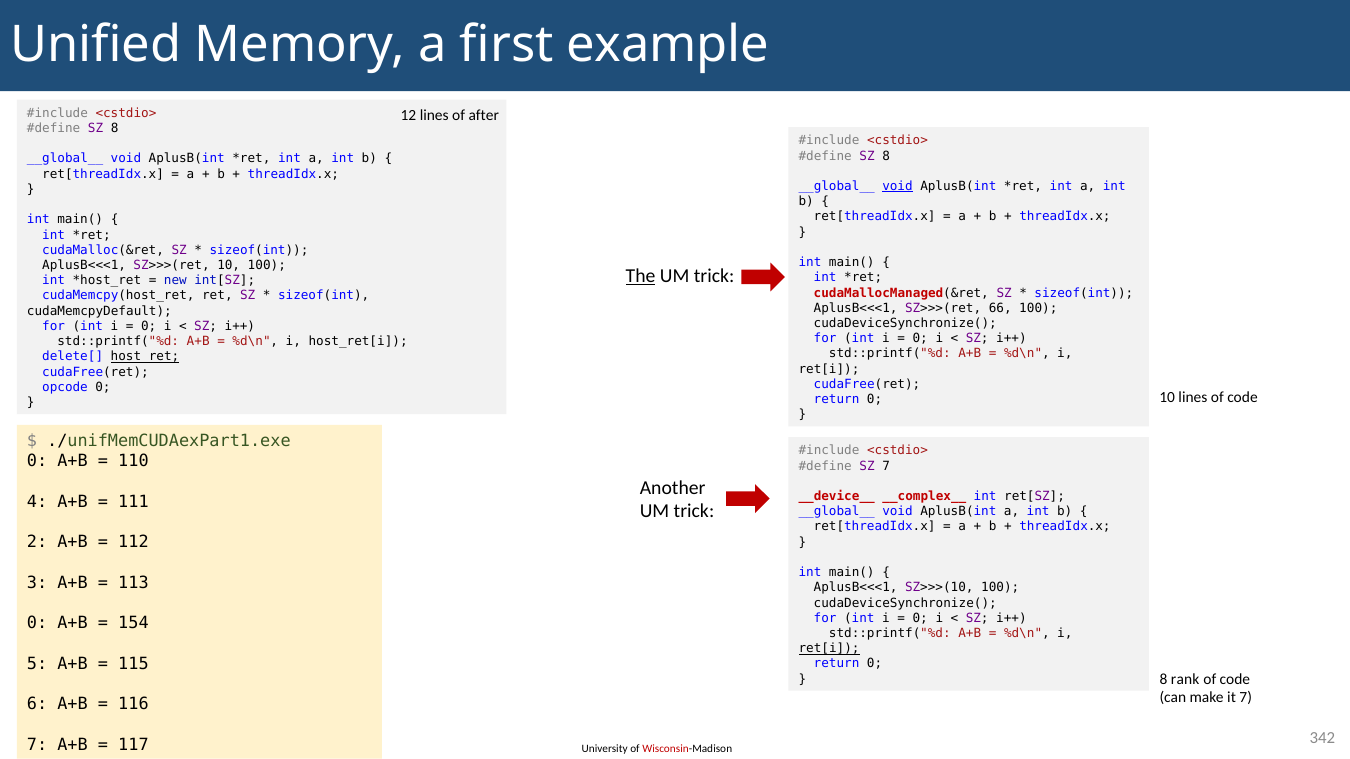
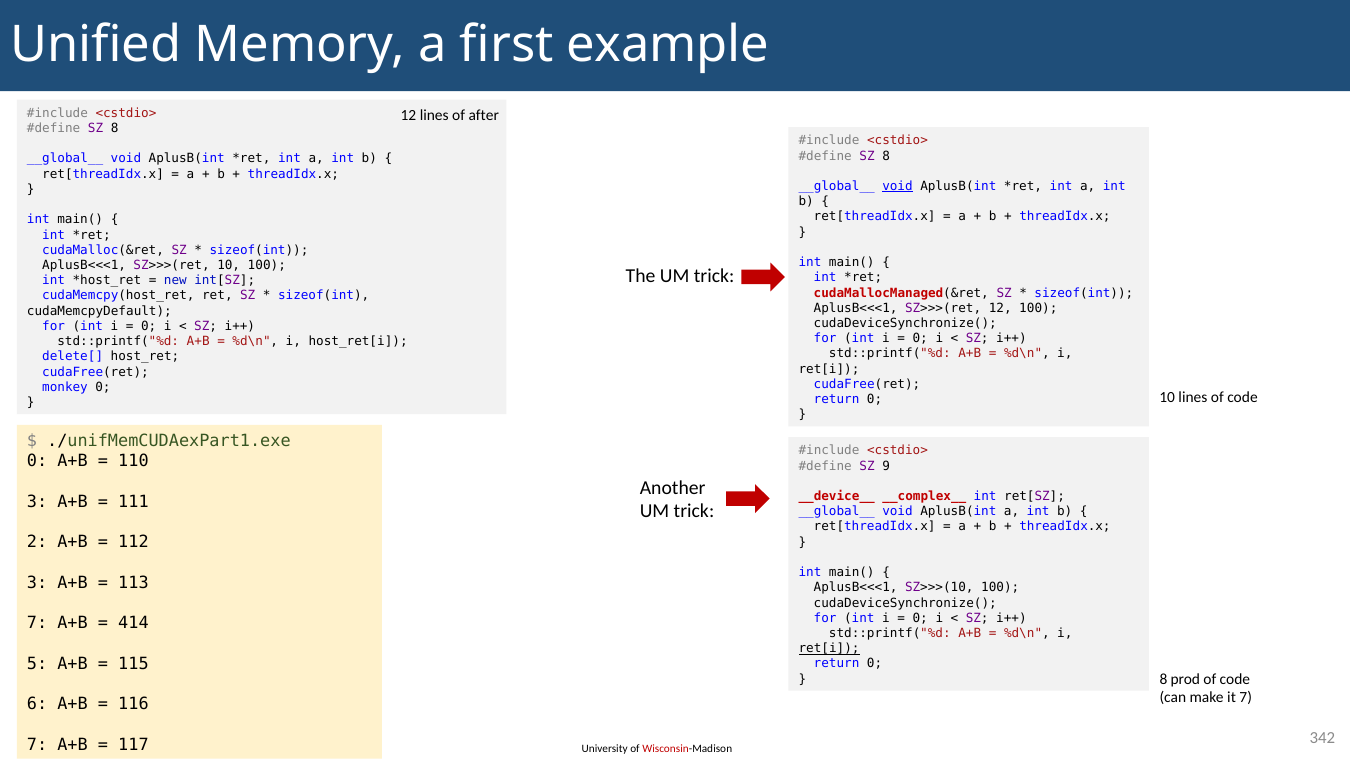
The underline: present -> none (641, 276)
SZ>>>(ret 66: 66 -> 12 (1000, 308)
host_ret underline: present -> none (145, 357)
opcode: opcode -> monkey (65, 387)
SZ 7: 7 -> 9 (886, 466)
4: 4 -> 3 (37, 502)
0: 0 -> 7 (37, 624)
154: 154 -> 414 (133, 624)
rank: rank -> prod (1185, 679)
